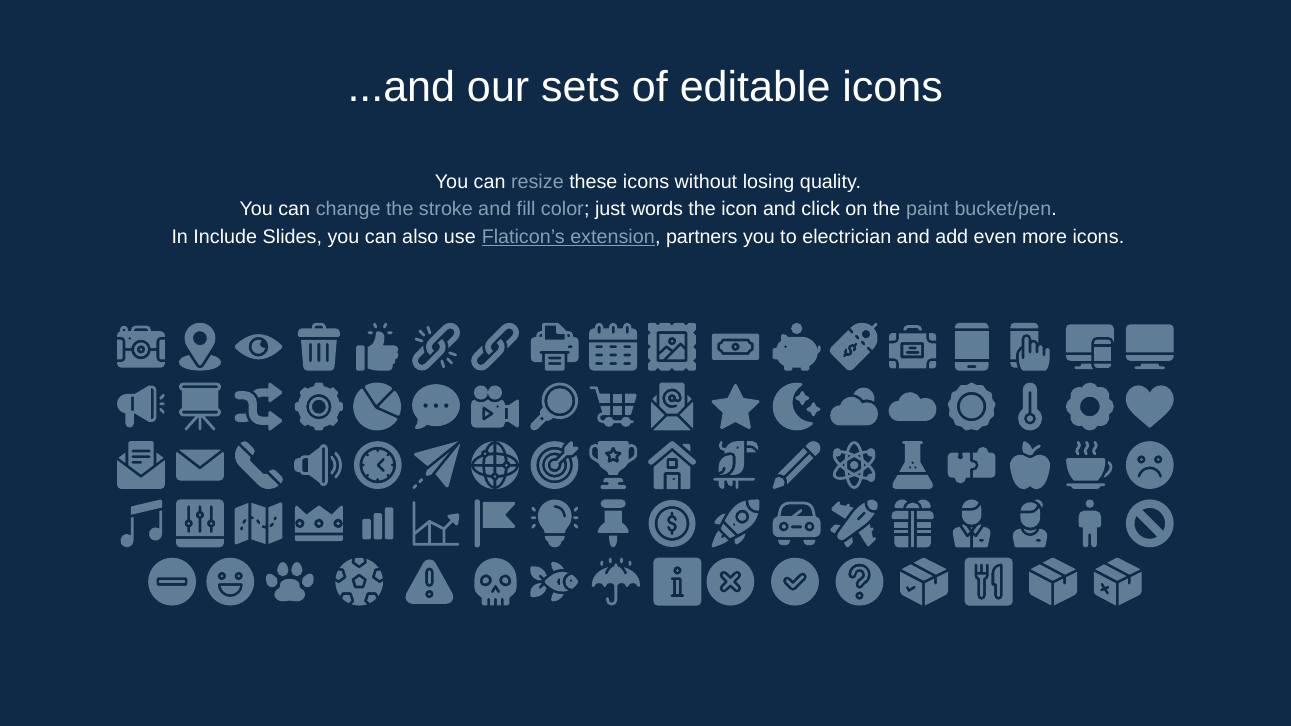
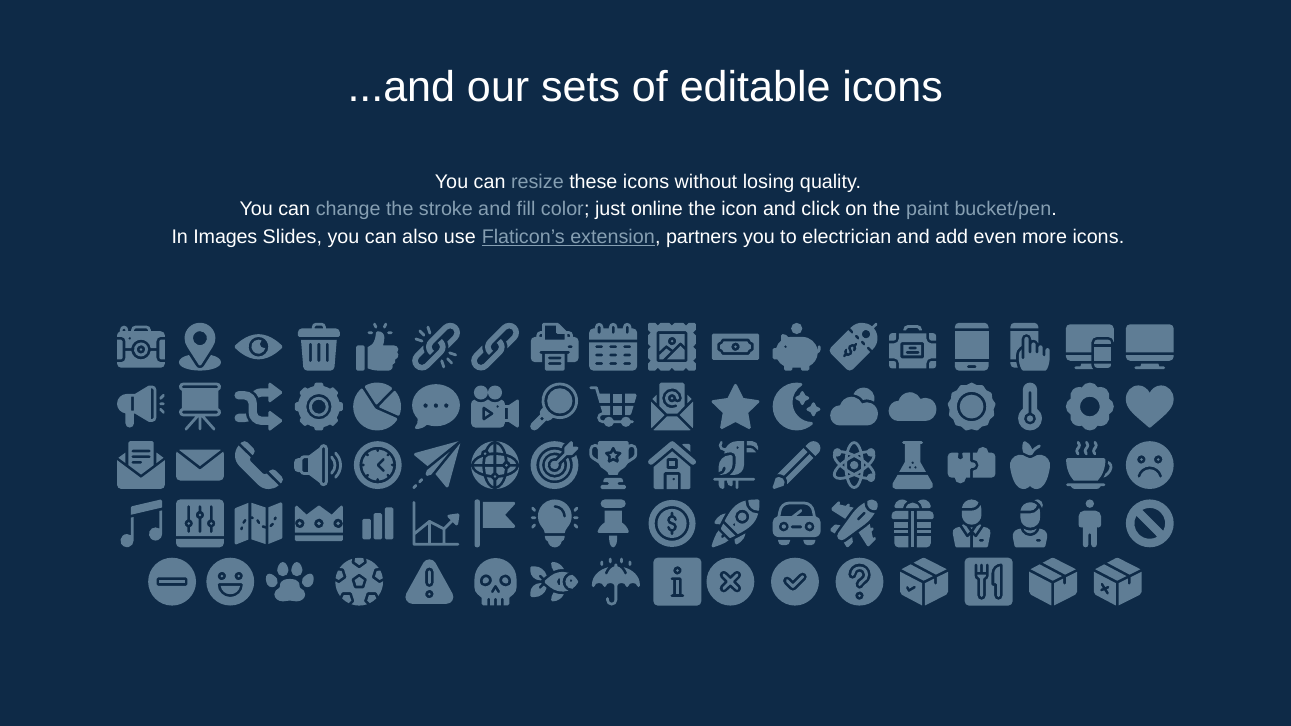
words: words -> online (657, 209)
Include: Include -> Images (225, 237)
